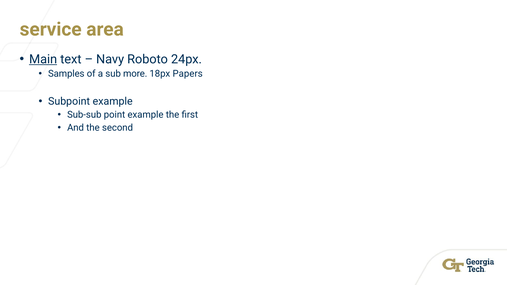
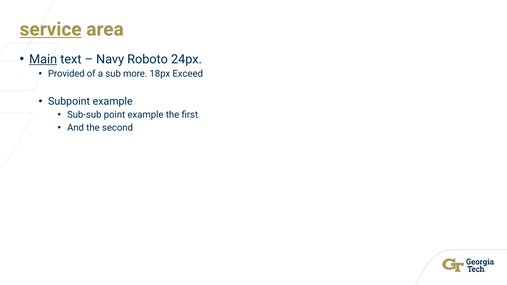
service underline: none -> present (51, 29)
Samples: Samples -> Provided (66, 74)
Papers: Papers -> Exceed (188, 74)
